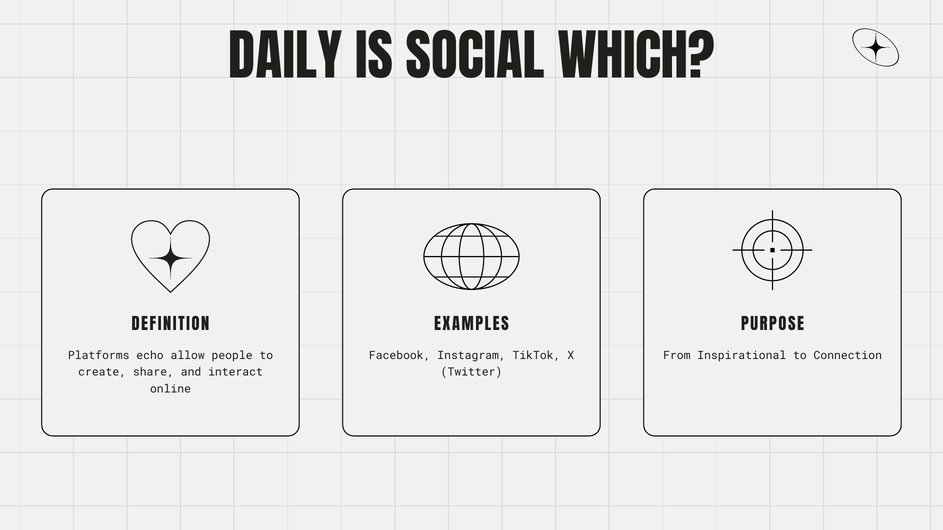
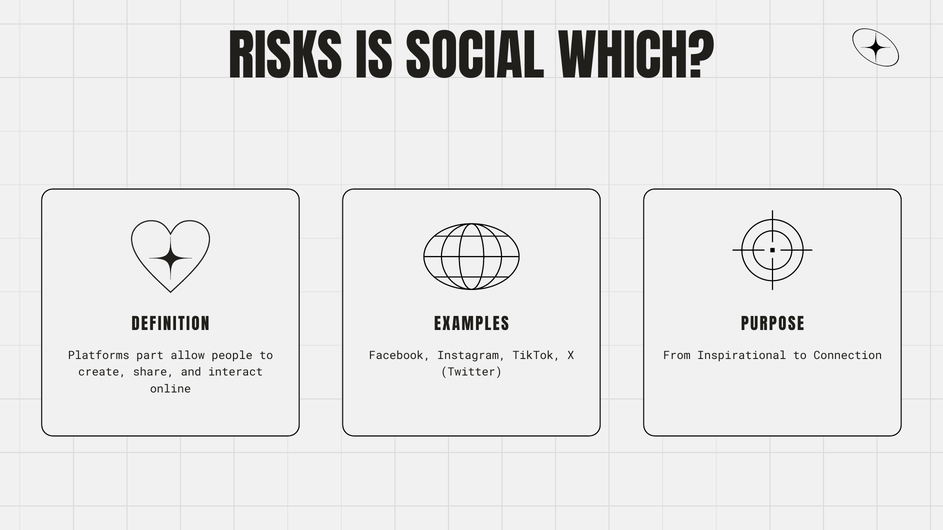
DAILY: DAILY -> RISKS (285, 60)
echo: echo -> part (150, 356)
